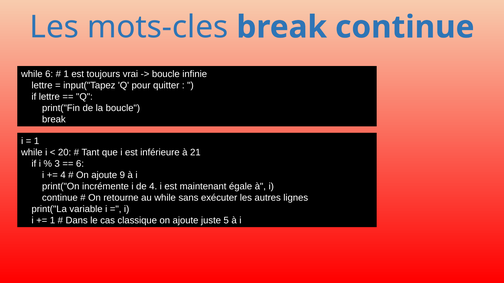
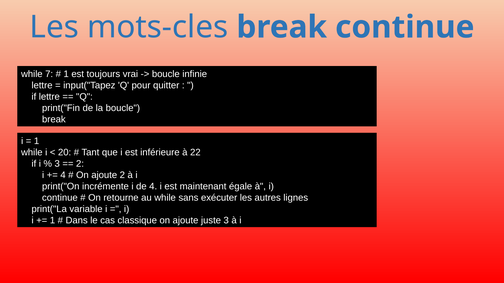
while 6: 6 -> 7 (49, 74)
21: 21 -> 22 (195, 153)
6: 6 -> 2 (80, 164)
ajoute 9: 9 -> 2 (122, 175)
juste 5: 5 -> 3 (226, 221)
